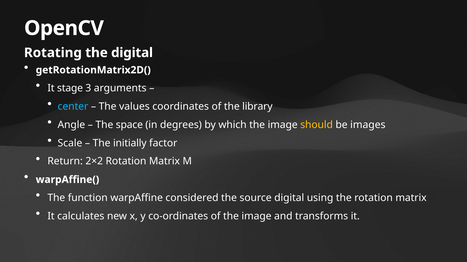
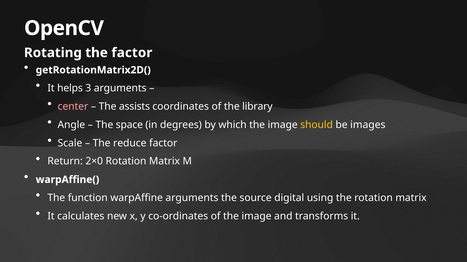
the digital: digital -> factor (132, 53)
stage: stage -> helps (70, 89)
center colour: light blue -> pink (73, 107)
values: values -> assists (134, 107)
initially: initially -> reduce (130, 143)
2×2: 2×2 -> 2×0 (94, 162)
warpAffine considered: considered -> arguments (192, 198)
